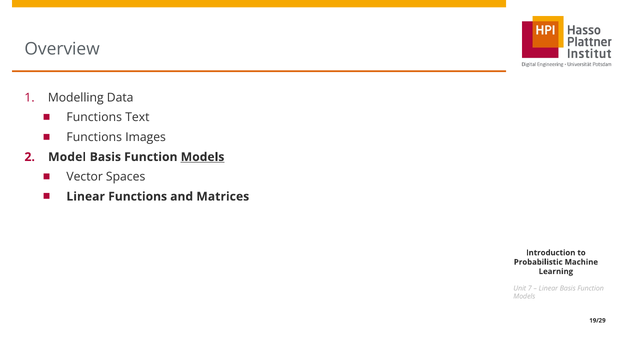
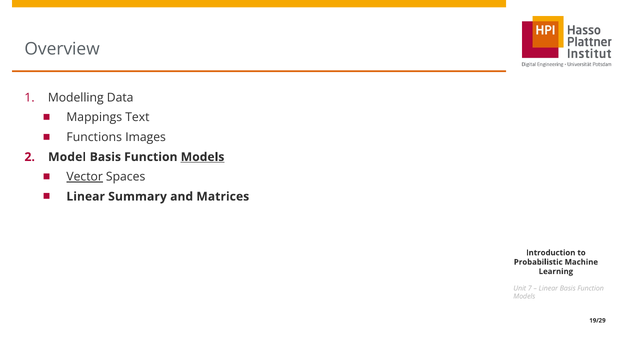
Functions: Functions -> Mappings (94, 117)
Vector underline: none -> present (85, 177)
Linear Functions: Functions -> Summary (138, 197)
